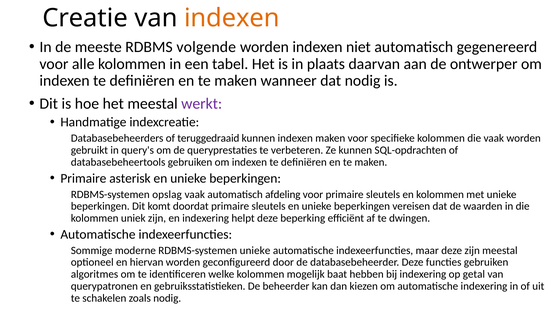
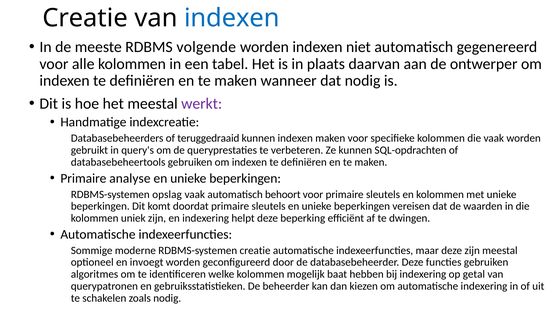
indexen colour: orange -> blue (232, 18)
asterisk: asterisk -> analyse (130, 178)
afdeling: afdeling -> behoort (283, 194)
RDBMS-systemen unieke: unieke -> creatie (255, 250)
hiervan: hiervan -> invoegt (147, 262)
